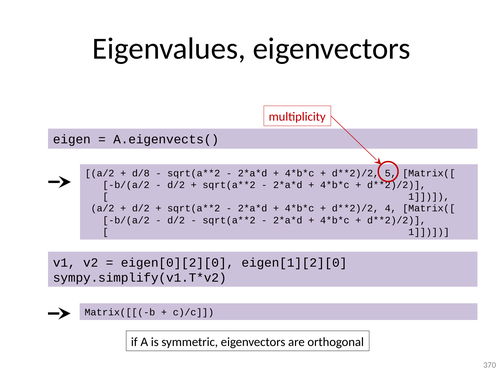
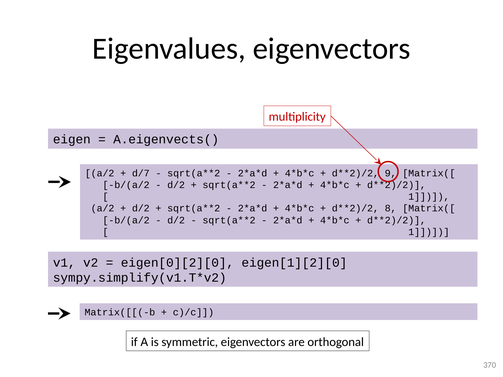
d/8: d/8 -> d/7 (141, 173)
5: 5 -> 9 (391, 173)
4: 4 -> 8 (391, 209)
